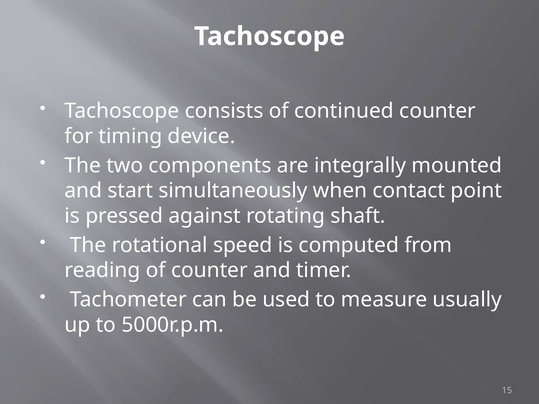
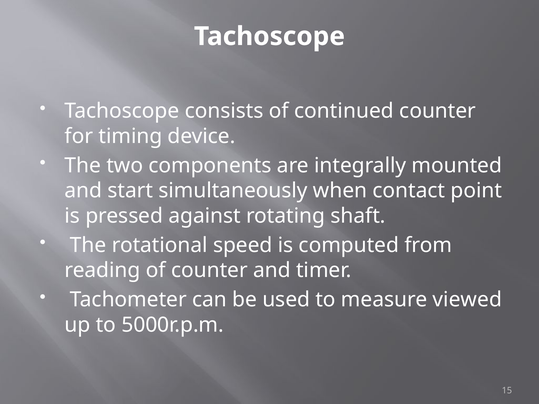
usually: usually -> viewed (467, 300)
